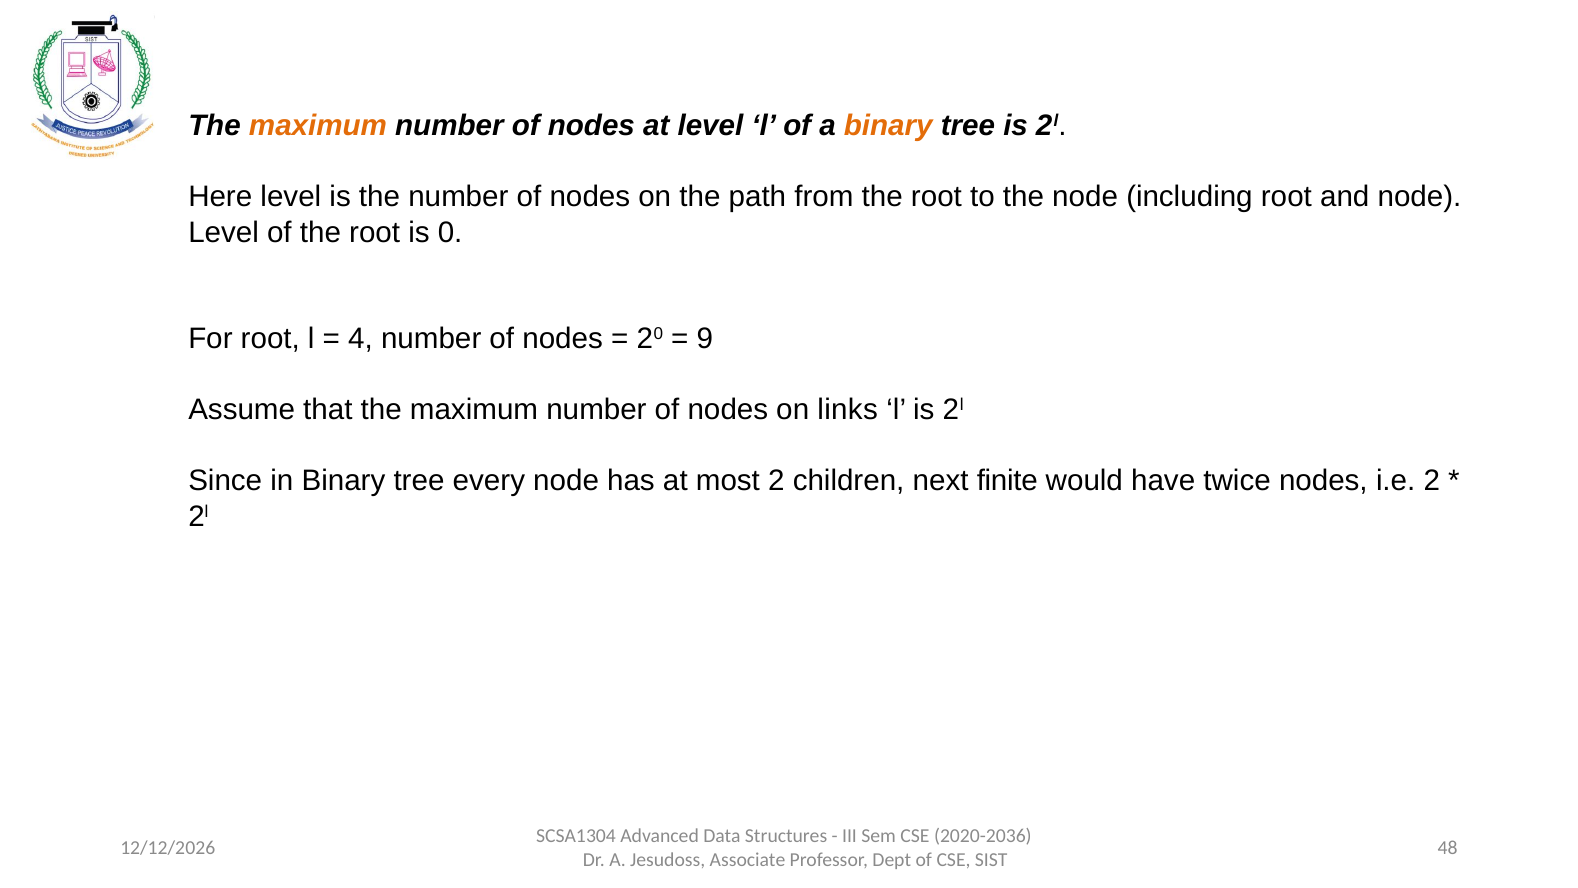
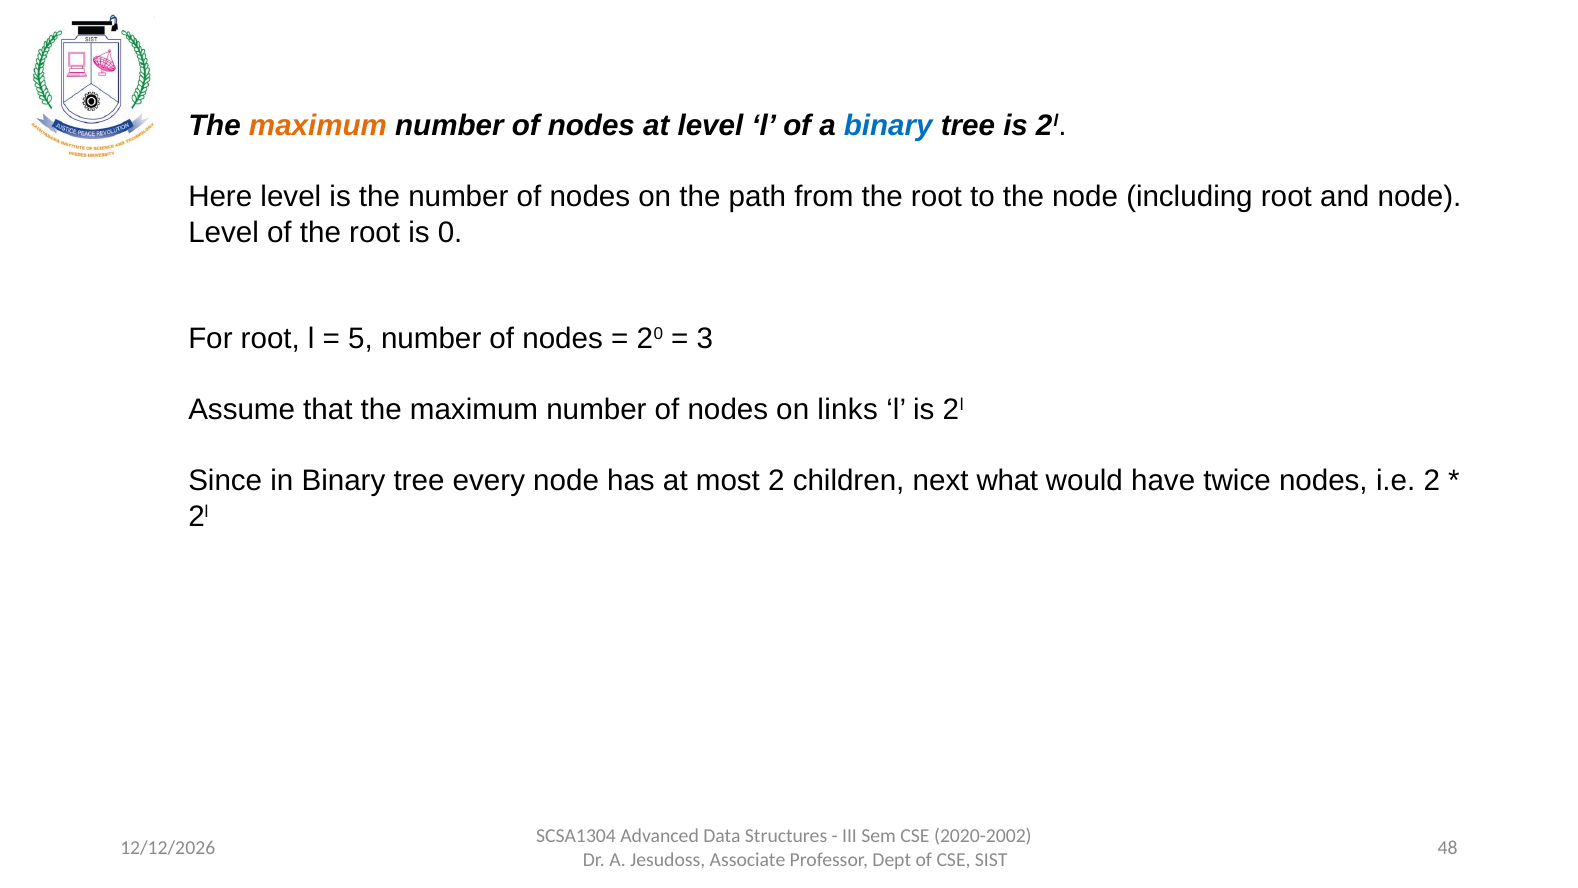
binary colour: orange -> blue (888, 126)
4: 4 -> 5 (360, 339)
9: 9 -> 3 (705, 339)
finite: finite -> what (1007, 481)
2020-2036: 2020-2036 -> 2020-2002 (983, 836)
